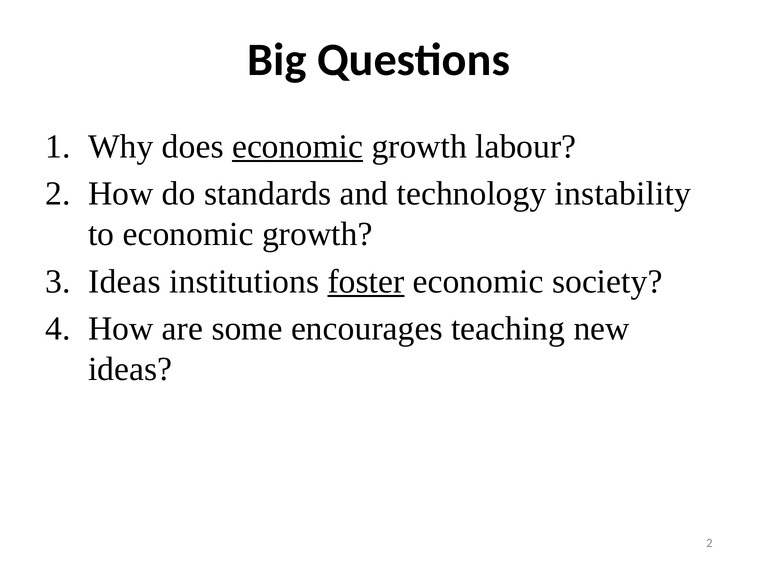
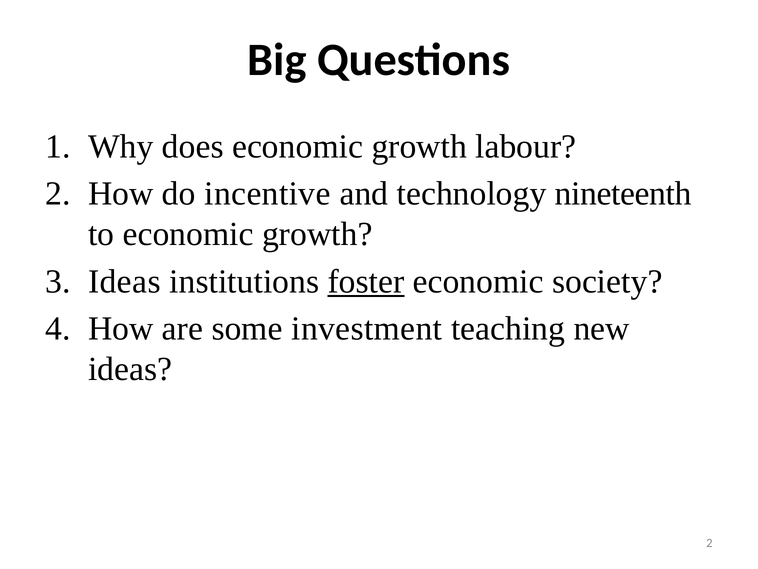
economic underline: present -> none (298, 146)
standards: standards -> incentive (267, 194)
instability: instability -> nineteenth (623, 194)
encourages: encourages -> investment (367, 328)
